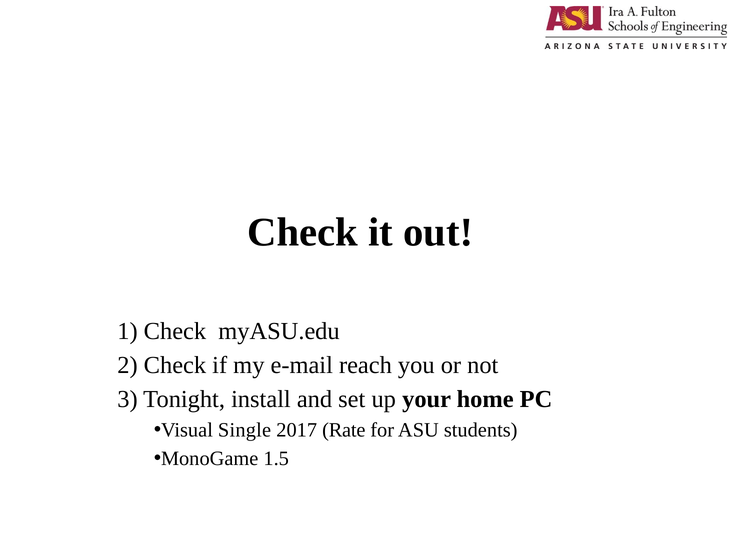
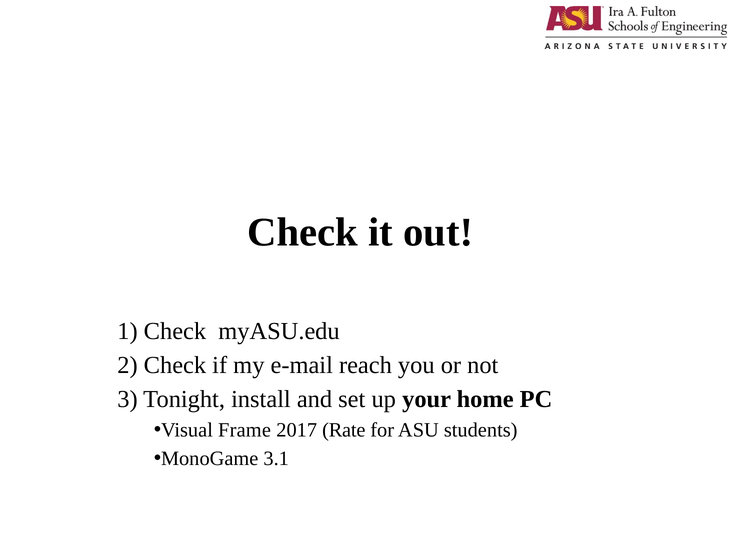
Single: Single -> Frame (245, 431)
1.5: 1.5 -> 3.1 (276, 459)
